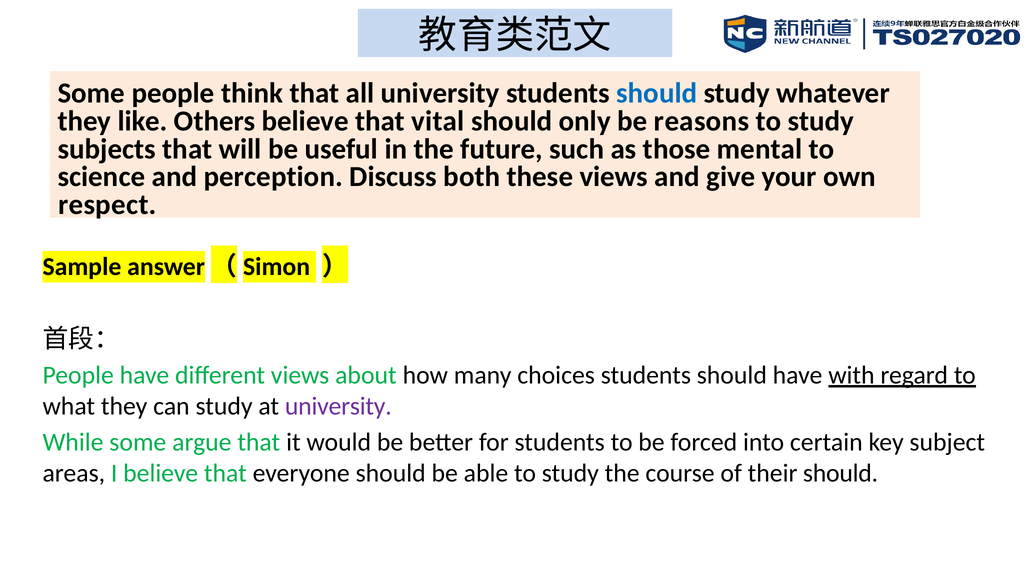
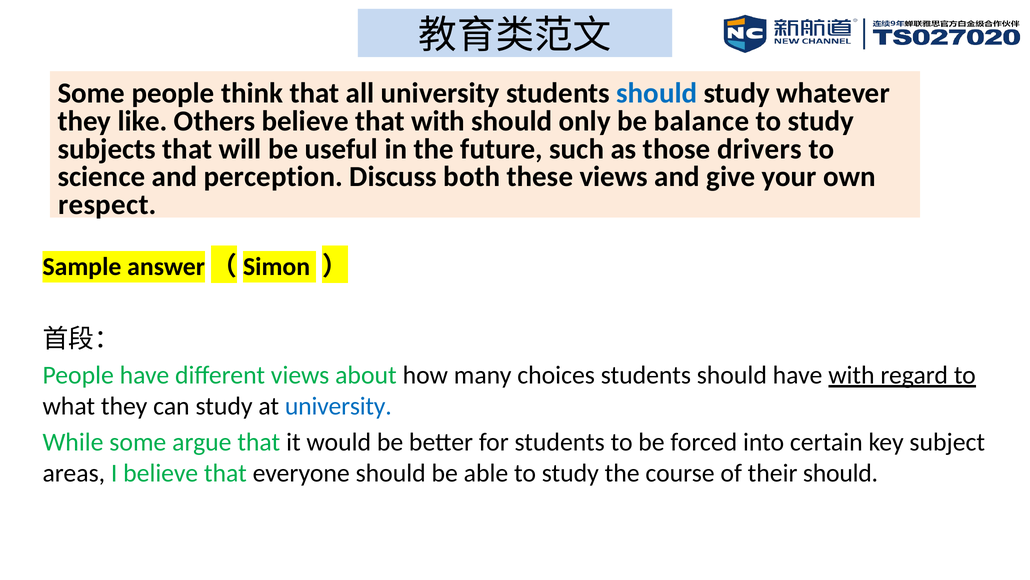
that vital: vital -> with (438, 121)
reasons: reasons -> balance (702, 121)
mental: mental -> drivers (759, 149)
university colour: purple -> blue (338, 406)
